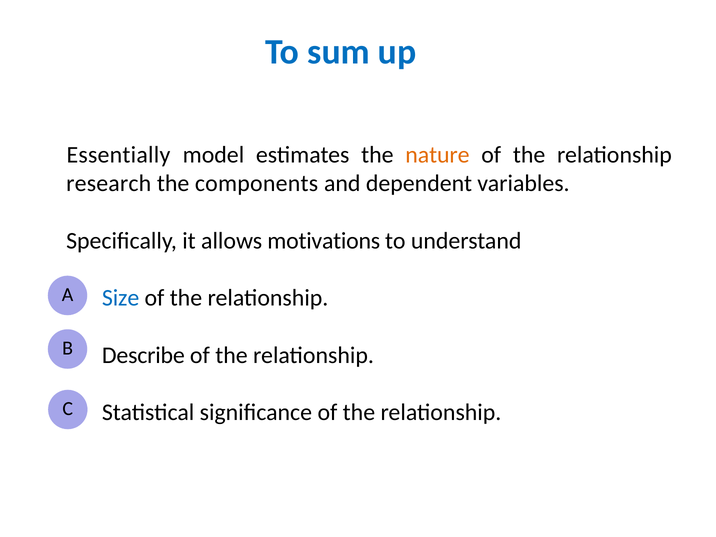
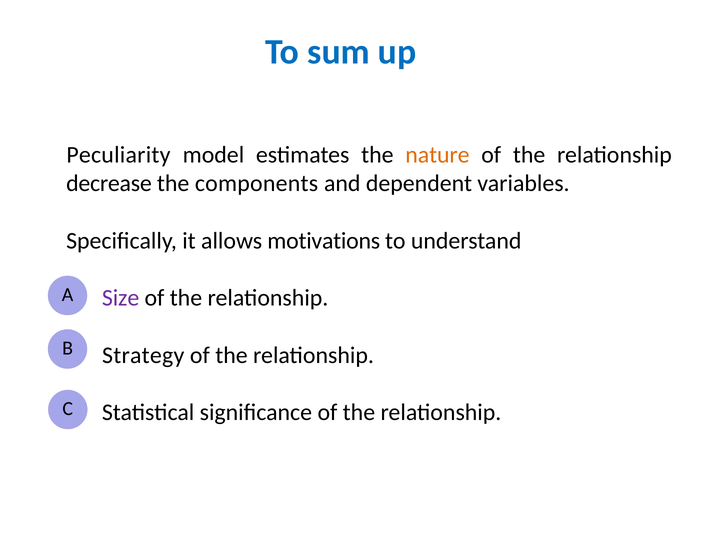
Essentially: Essentially -> Peculiarity (118, 155)
research: research -> decrease (109, 183)
Size colour: blue -> purple (121, 298)
Describe: Describe -> Strategy (143, 355)
